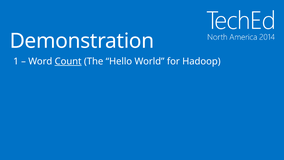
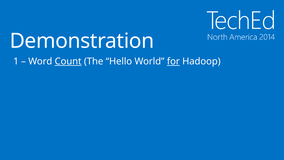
for underline: none -> present (173, 61)
